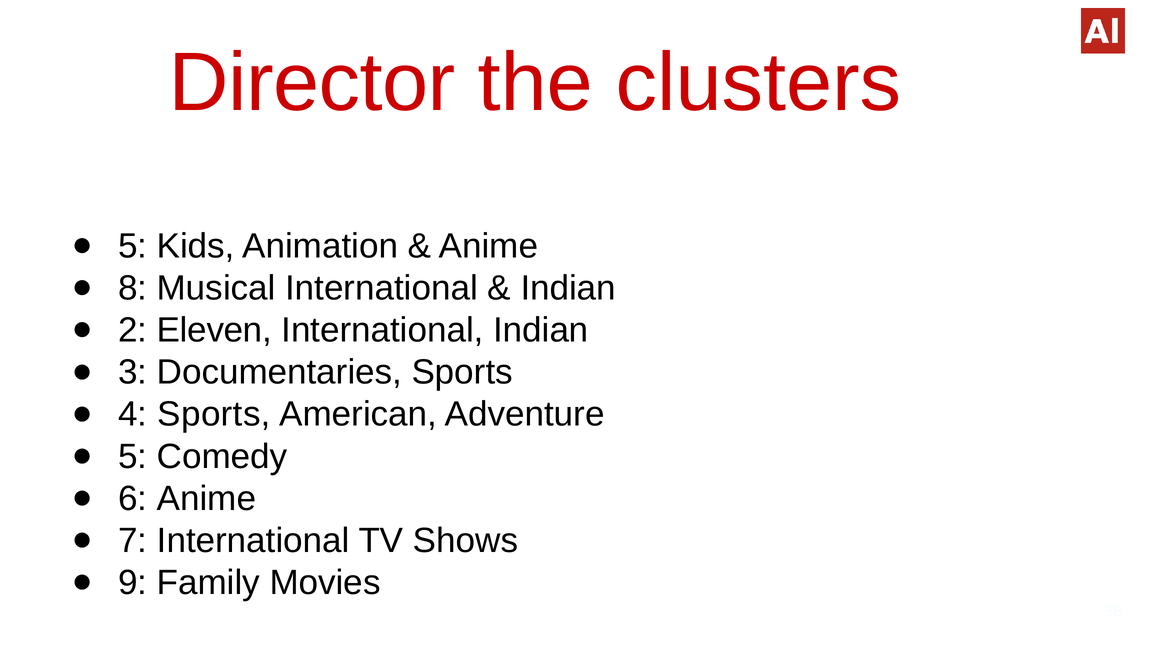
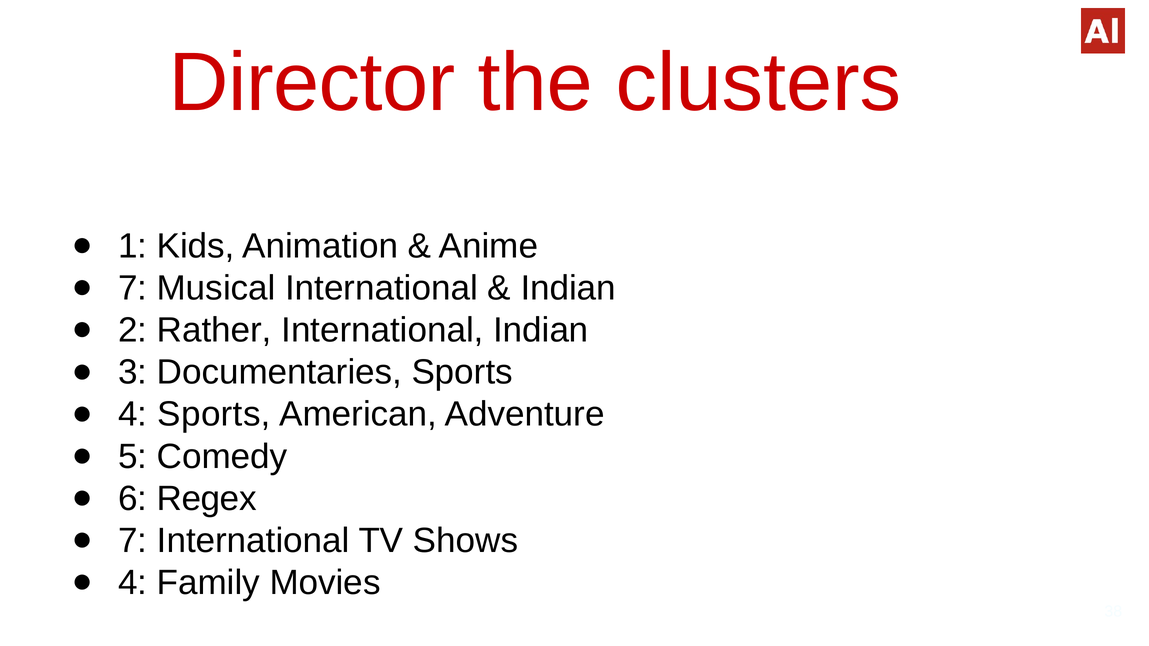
5: 5 -> 1 (133, 246)
8: 8 -> 7 (133, 288)
Eleven: Eleven -> Rather (214, 330)
6 Anime: Anime -> Regex (207, 499)
9: 9 -> 4 (133, 583)
